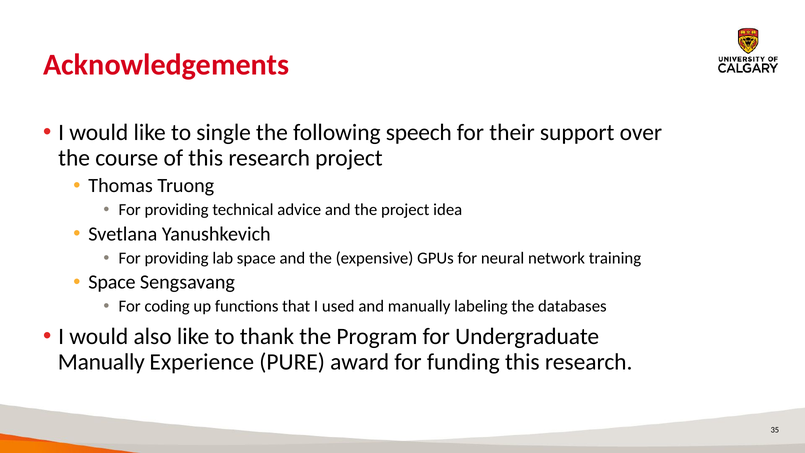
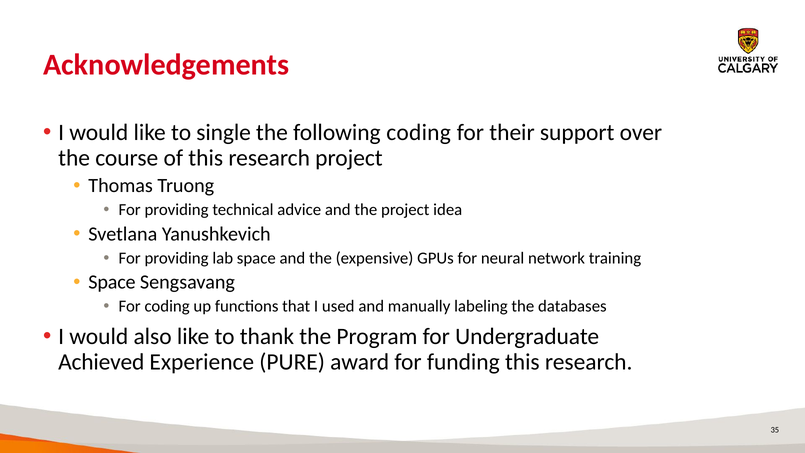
following speech: speech -> coding (419, 133)
Manually: Manually -> Achieved (101, 362)
